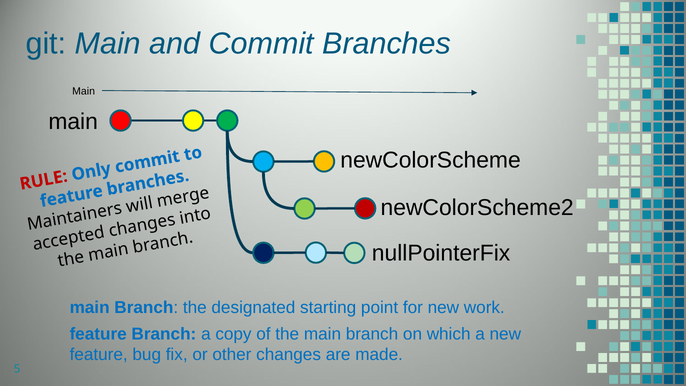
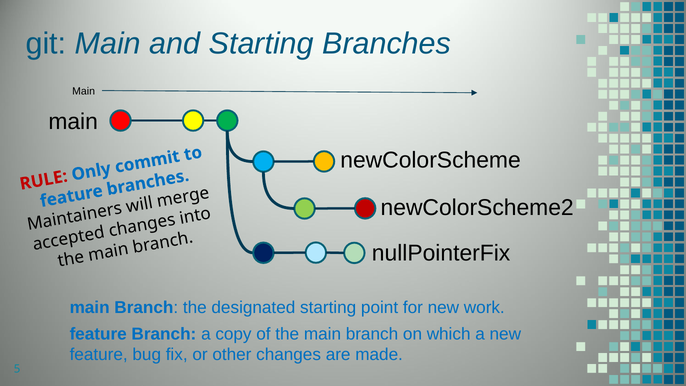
and Commit: Commit -> Starting (261, 44)
